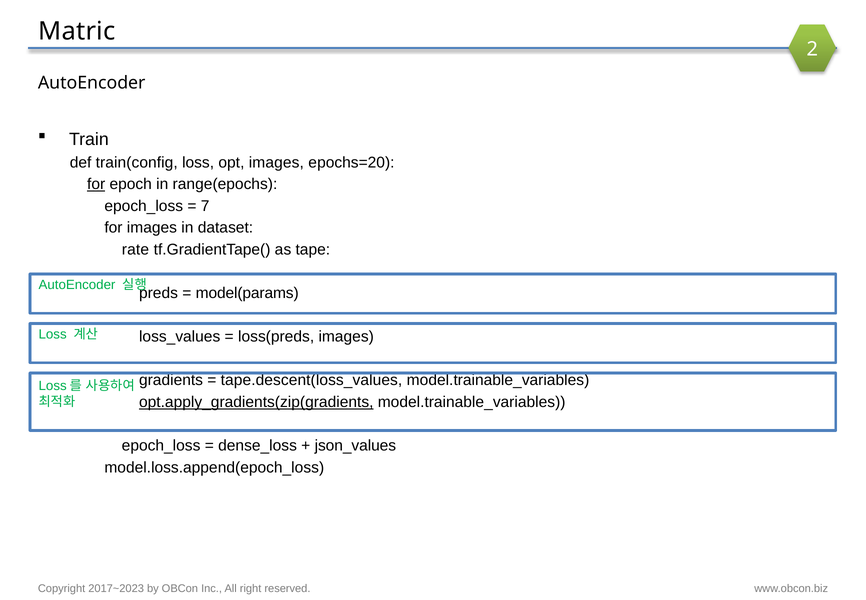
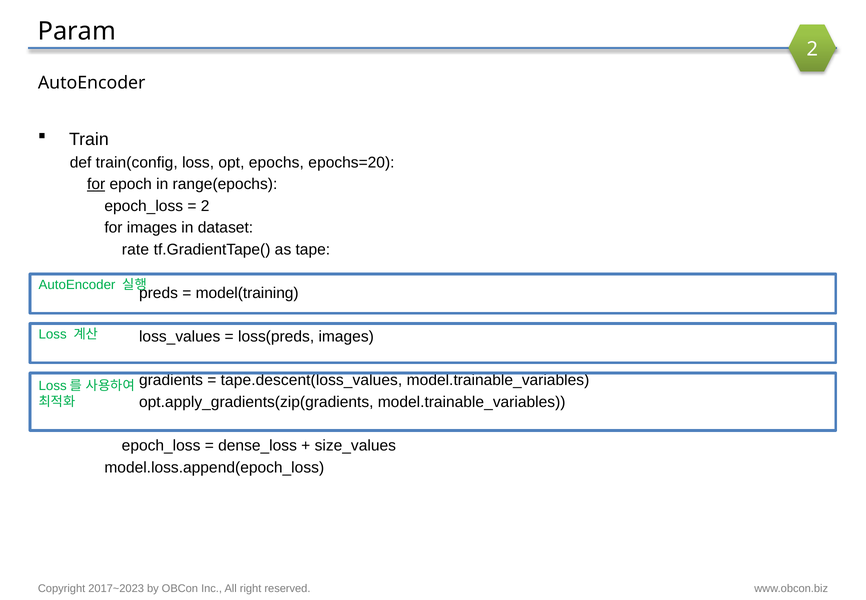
Matric: Matric -> Param (77, 31)
opt images: images -> epochs (276, 162)
7: 7 -> 2 (205, 206)
model(params: model(params -> model(training (247, 293)
opt.apply_gradients(zip(gradients underline: present -> none (256, 402)
json_values: json_values -> size_values (355, 445)
